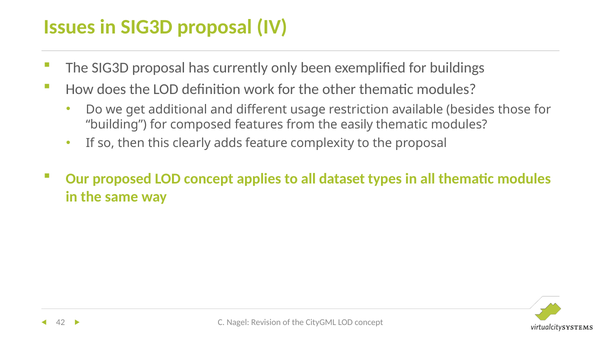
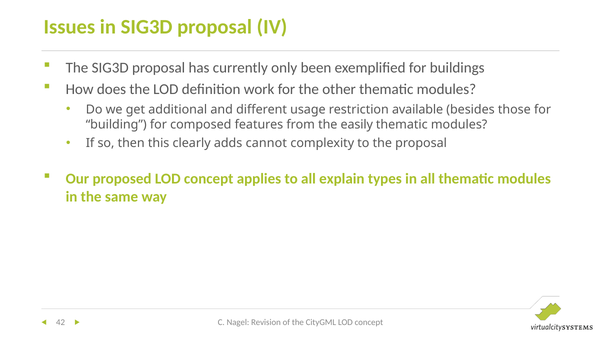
feature: feature -> cannot (266, 143)
dataset: dataset -> explain (342, 179)
